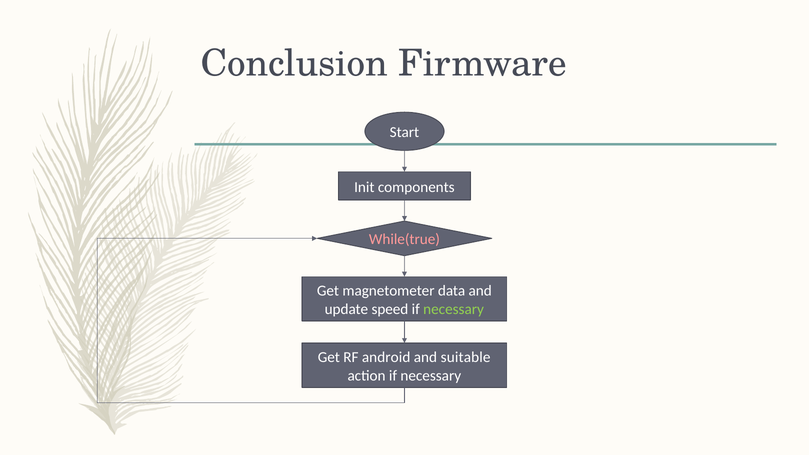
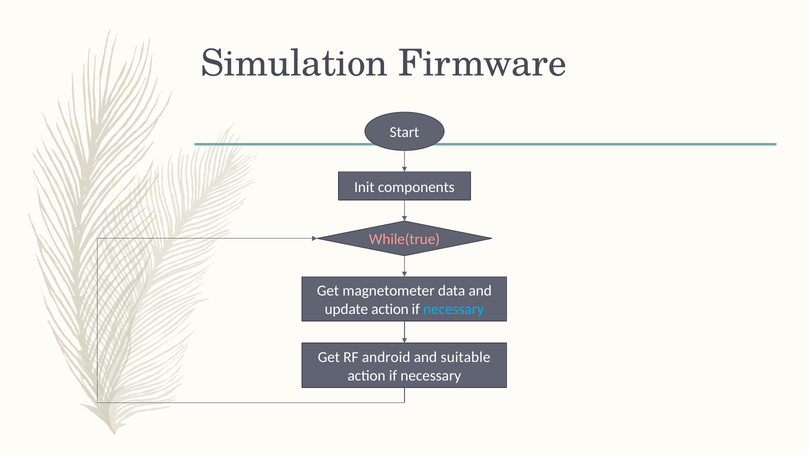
Conclusion: Conclusion -> Simulation (294, 64)
update speed: speed -> action (390, 309)
necessary colour: light green -> light blue (454, 309)
